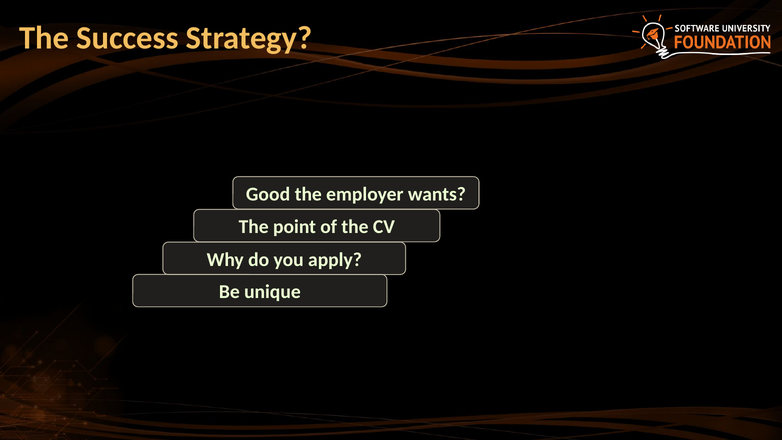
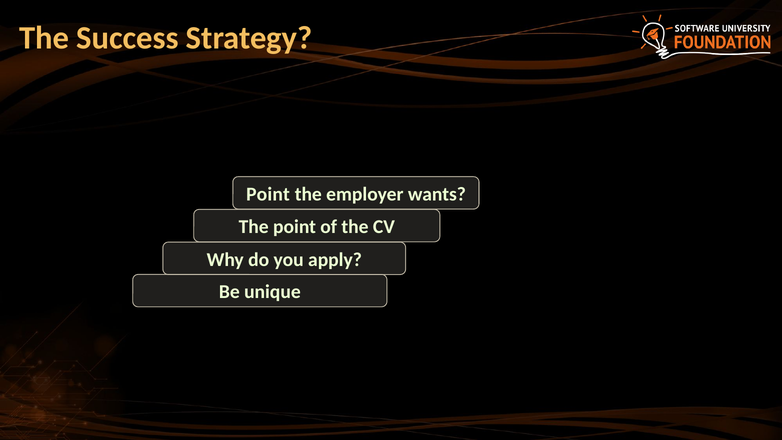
Good: Good -> Point (268, 194)
